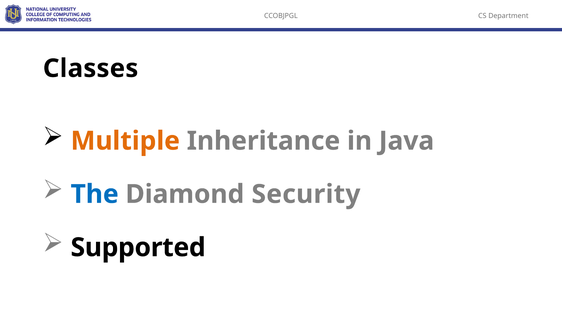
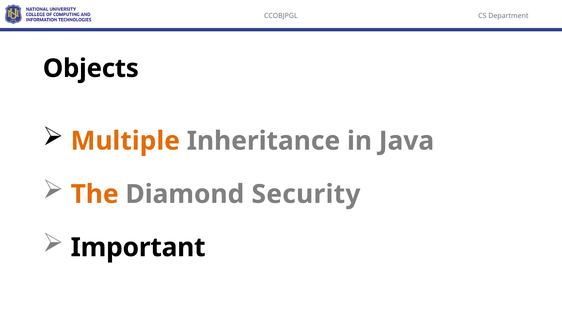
Classes: Classes -> Objects (91, 68)
The colour: blue -> orange (95, 194)
Supported: Supported -> Important (138, 248)
